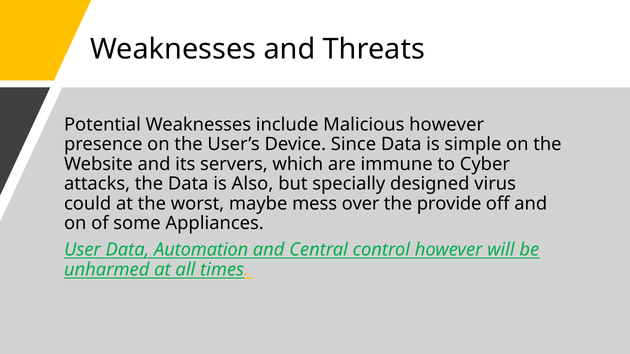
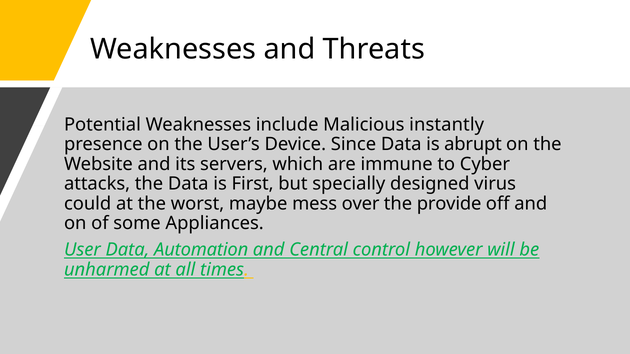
Malicious however: however -> instantly (447, 125)
simple: simple -> abrupt (473, 144)
Also: Also -> First (253, 184)
